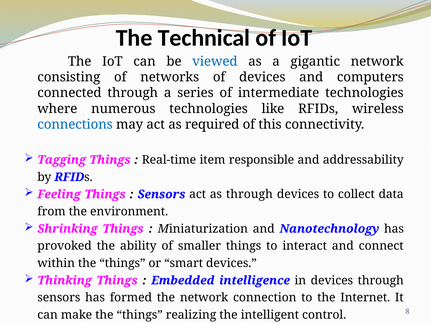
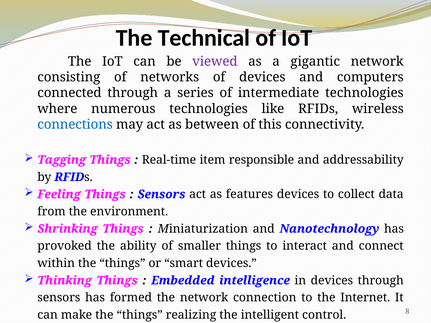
viewed colour: blue -> purple (215, 61)
required: required -> between (212, 125)
as through: through -> features (249, 194)
